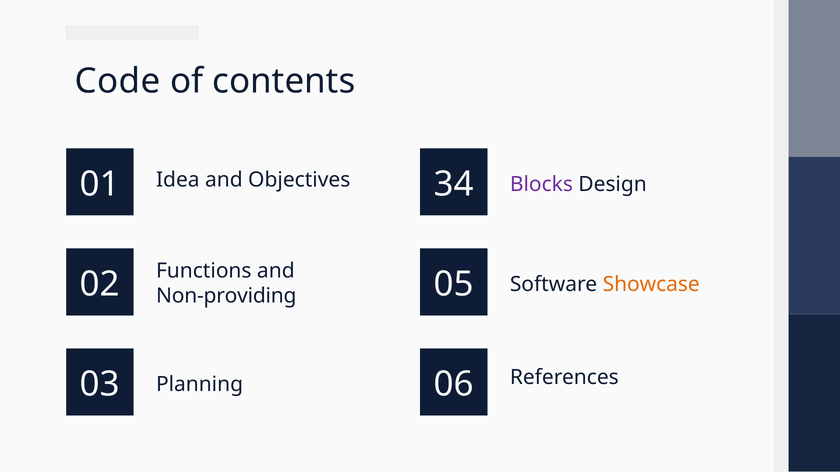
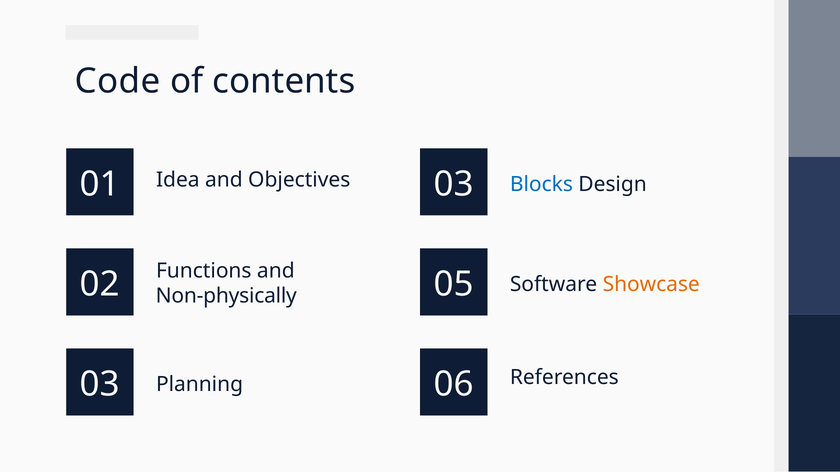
01 34: 34 -> 03 (454, 184)
Blocks colour: purple -> blue (541, 184)
Non-providing: Non-providing -> Non-physically (226, 296)
